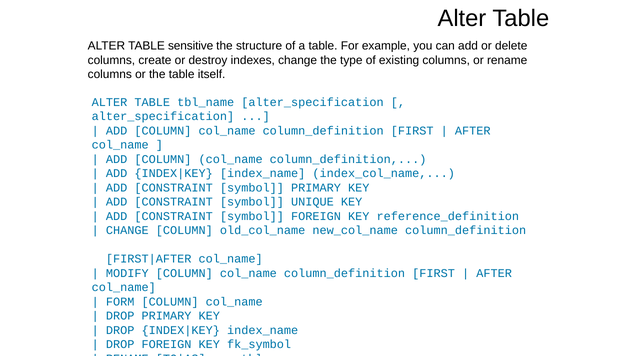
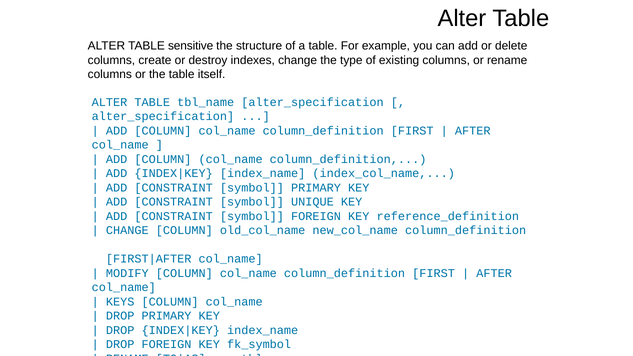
FORM: FORM -> KEYS (120, 302)
